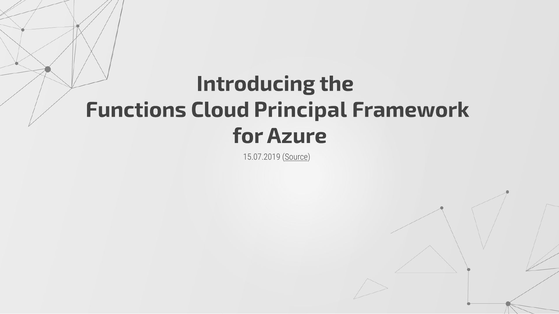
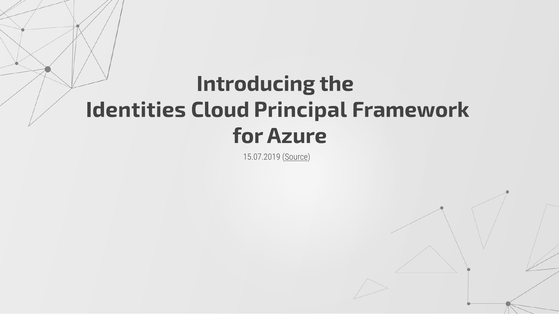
Functions: Functions -> Identities (136, 110)
